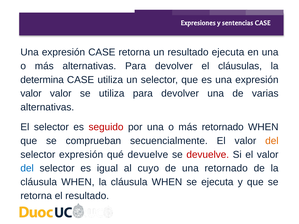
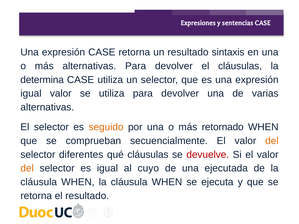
resultado ejecuta: ejecuta -> sintaxis (228, 52)
valor: valor -> igual (31, 94)
seguido colour: red -> orange (106, 127)
selector expresión: expresión -> diferentes (81, 155)
qué devuelve: devuelve -> cláusulas (148, 155)
del colour: blue -> orange (27, 168)
una retornado: retornado -> ejecutada (226, 168)
